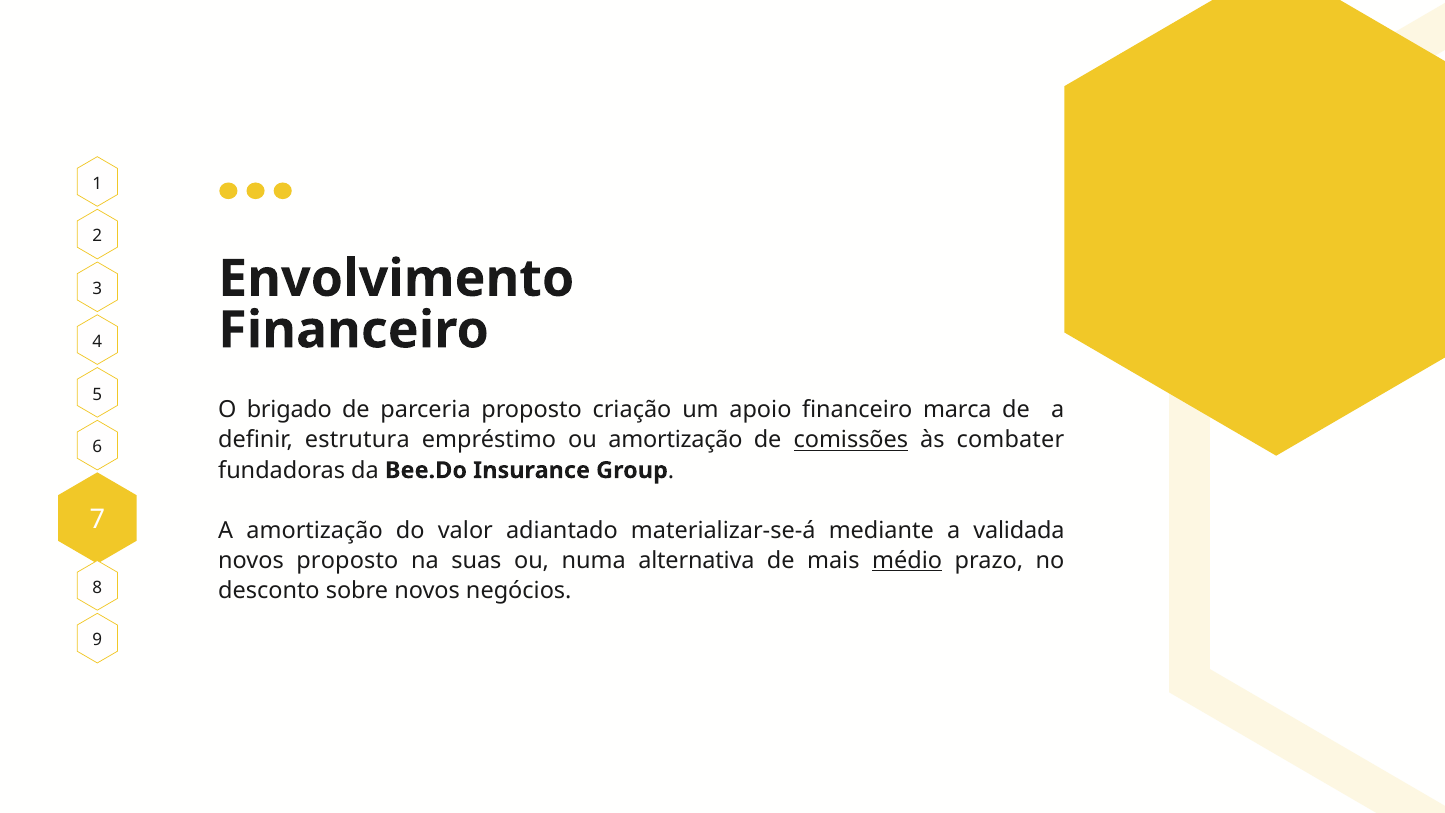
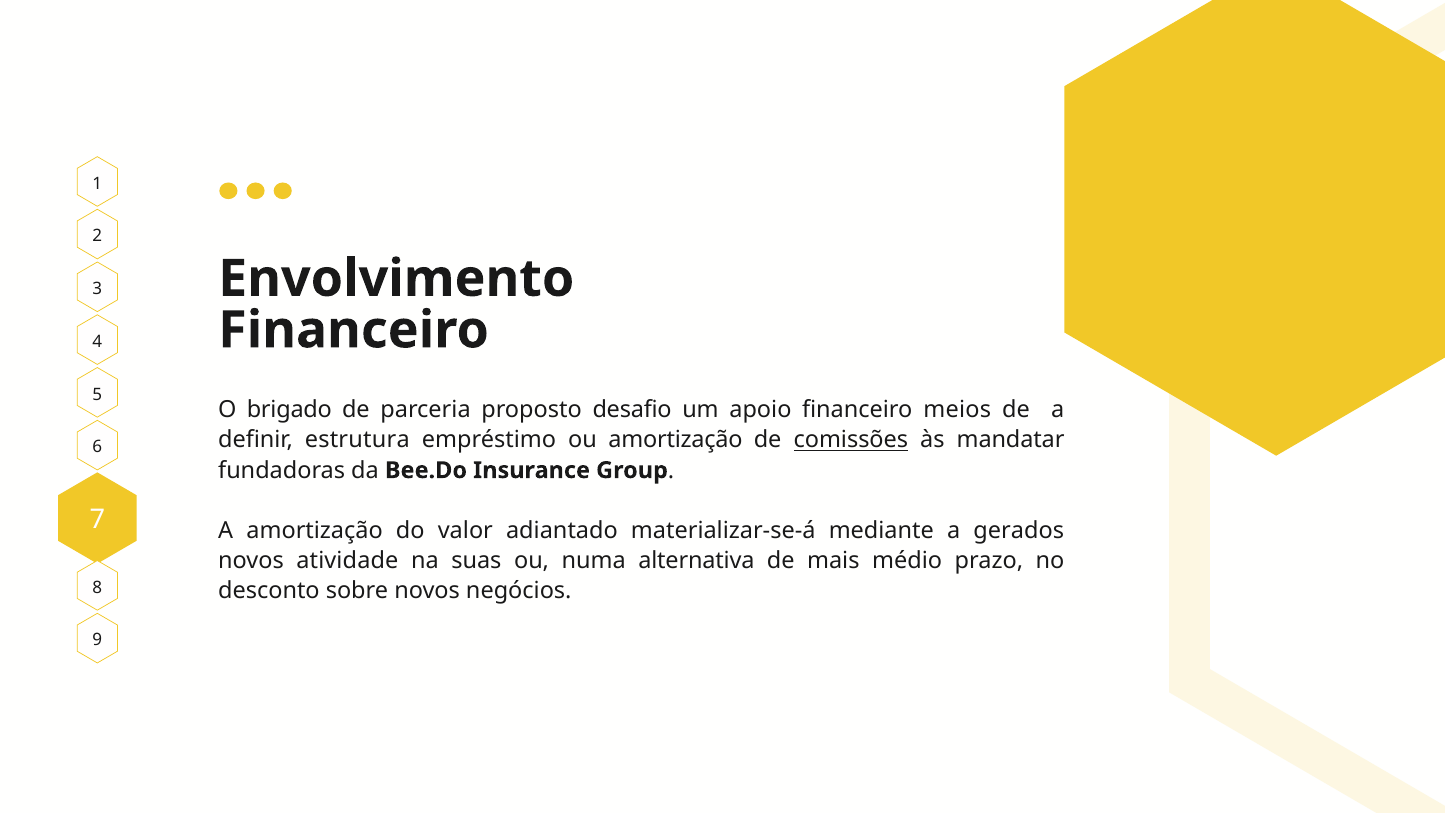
criação: criação -> desafio (632, 410)
marca: marca -> meios (957, 410)
combater: combater -> mandatar (1011, 440)
validada: validada -> gerados (1019, 530)
novos proposto: proposto -> atividade (347, 561)
médio underline: present -> none (907, 561)
